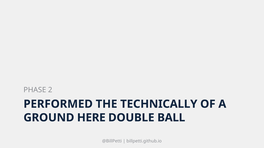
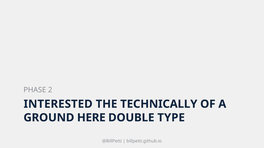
PERFORMED: PERFORMED -> INTERESTED (58, 104)
BALL: BALL -> TYPE (171, 118)
